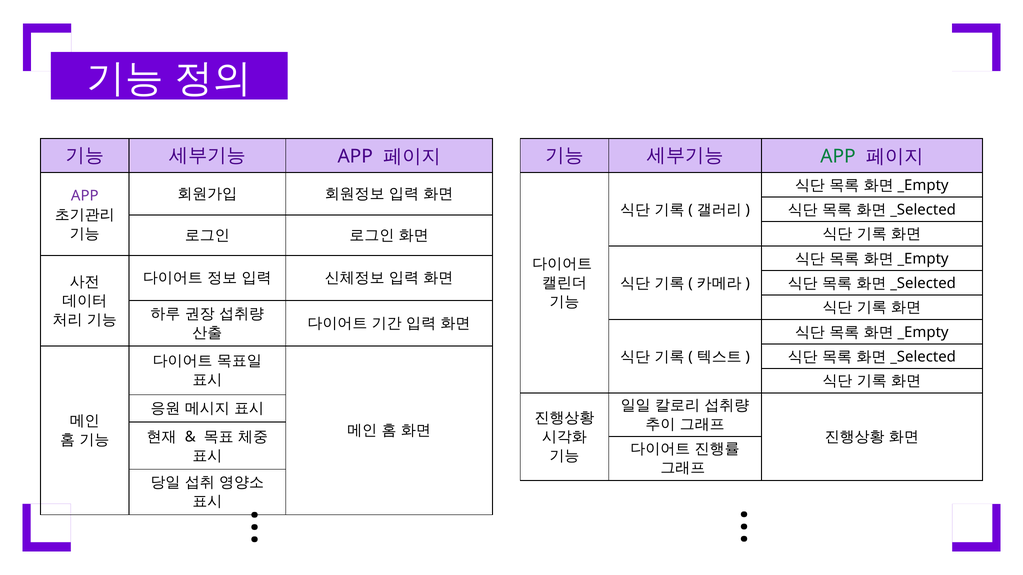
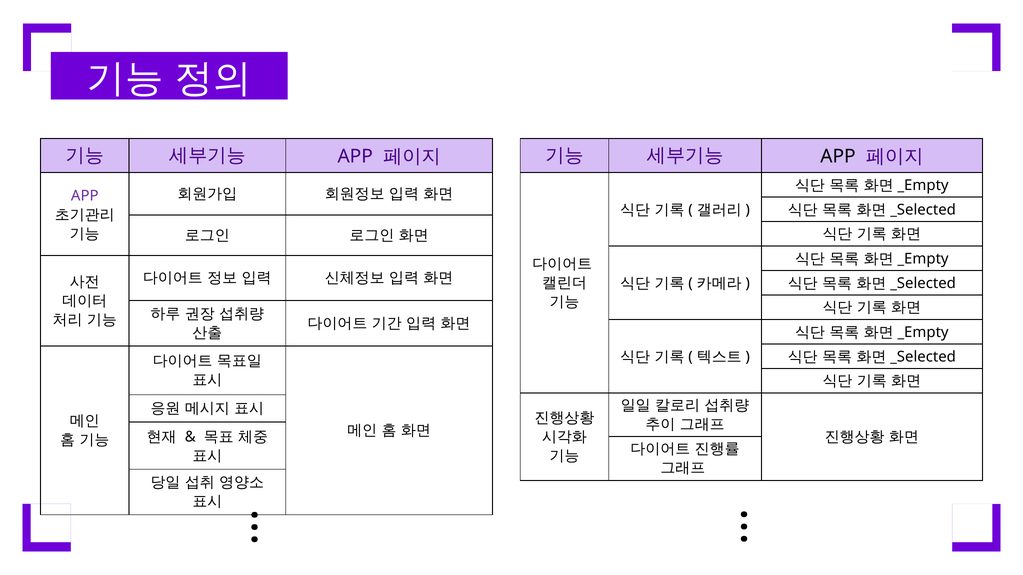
APP colour: green -> black (838, 157)
